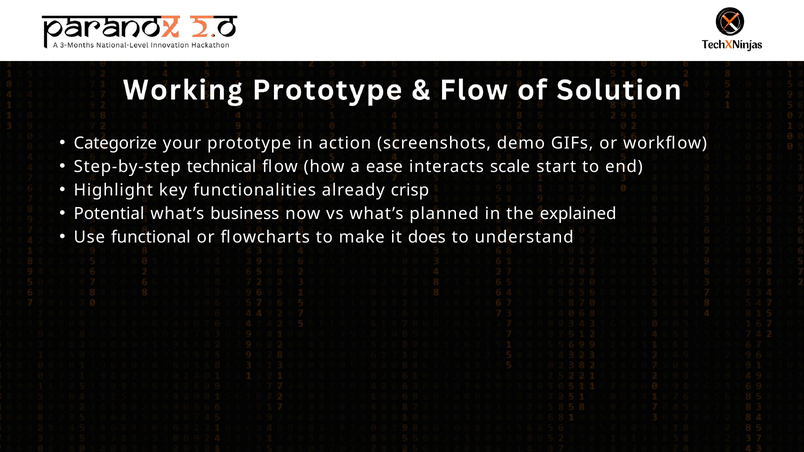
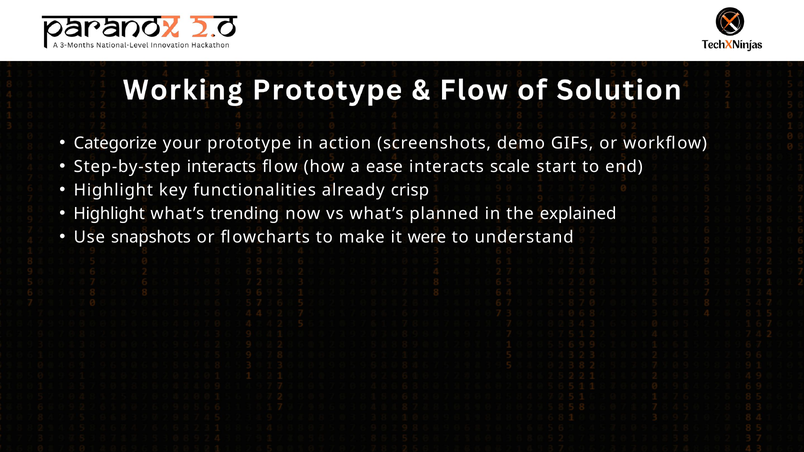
Step-by-step technical: technical -> interacts (221, 167)
Potential: Potential -> Highlight (109, 214)
business: business -> trending (245, 214)
functional: functional -> snapshots (151, 237)
does: does -> were (427, 237)
